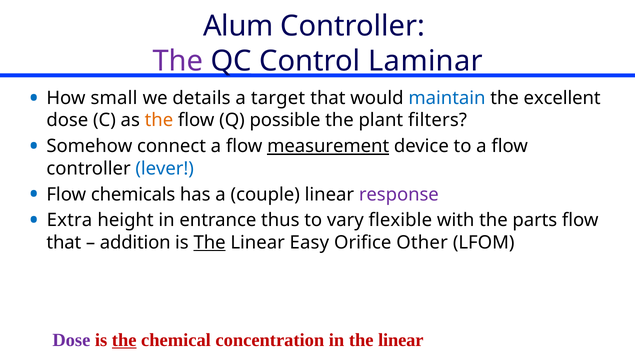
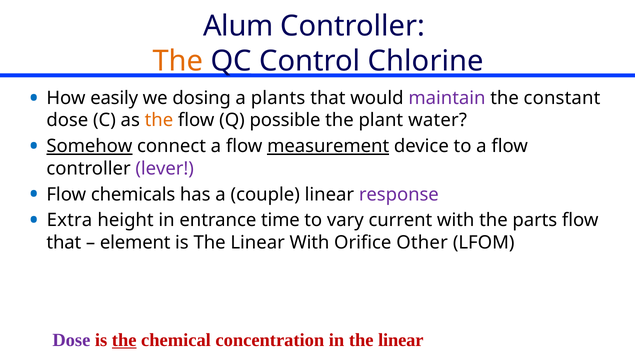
The colour: purple -> orange (178, 61)
Laminar: Laminar -> Chlorine (426, 61)
small: small -> easily (114, 98)
details: details -> dosing (202, 98)
target: target -> plants (278, 98)
maintain colour: blue -> purple (447, 98)
excellent: excellent -> constant (562, 98)
filters: filters -> water (438, 120)
Somehow underline: none -> present (89, 146)
lever colour: blue -> purple (165, 169)
thus: thus -> time (280, 220)
flexible: flexible -> current (400, 220)
addition: addition -> element (135, 243)
The underline: present -> none (210, 243)
Linear Easy: Easy -> With (309, 243)
